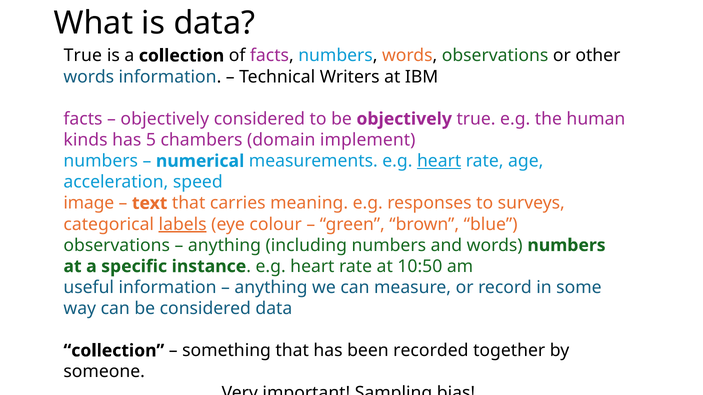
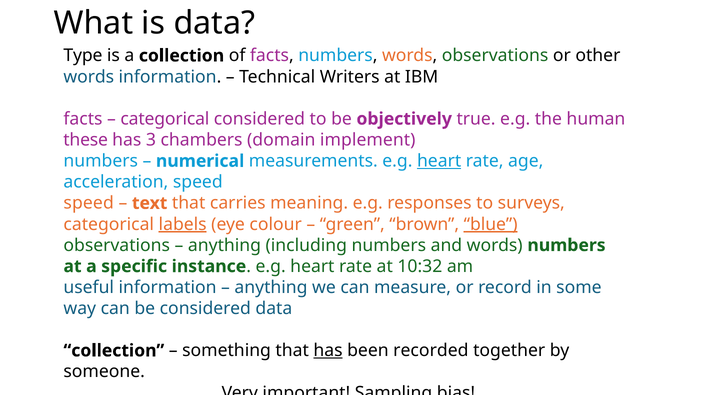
True: True -> Type (83, 56)
objectively: objectively -> categorical (165, 119)
kinds: kinds -> these (86, 140)
5: 5 -> 3 (151, 140)
image: image -> speed (89, 203)
blue underline: none -> present (491, 224)
10:50: 10:50 -> 10:32 (420, 267)
has underline: none -> present (328, 351)
